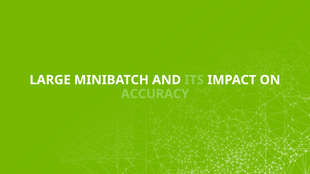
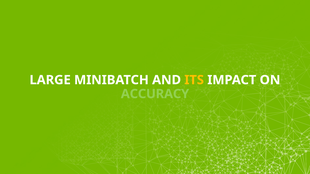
ITS colour: light green -> yellow (194, 80)
